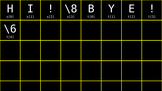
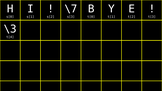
\8: \8 -> \7 (71, 9)
\6: \6 -> \3 (10, 29)
